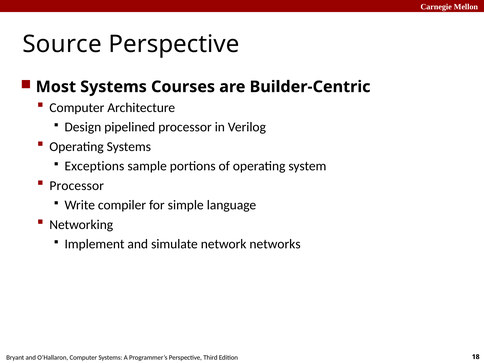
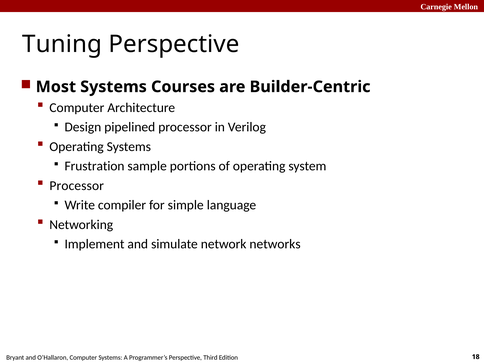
Source: Source -> Tuning (62, 44)
Exceptions: Exceptions -> Frustration (95, 166)
